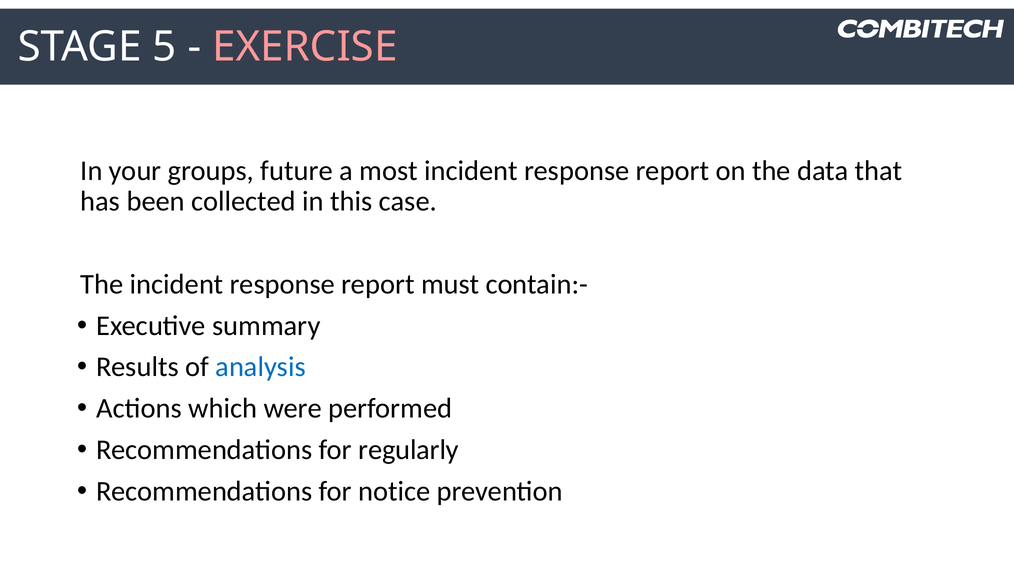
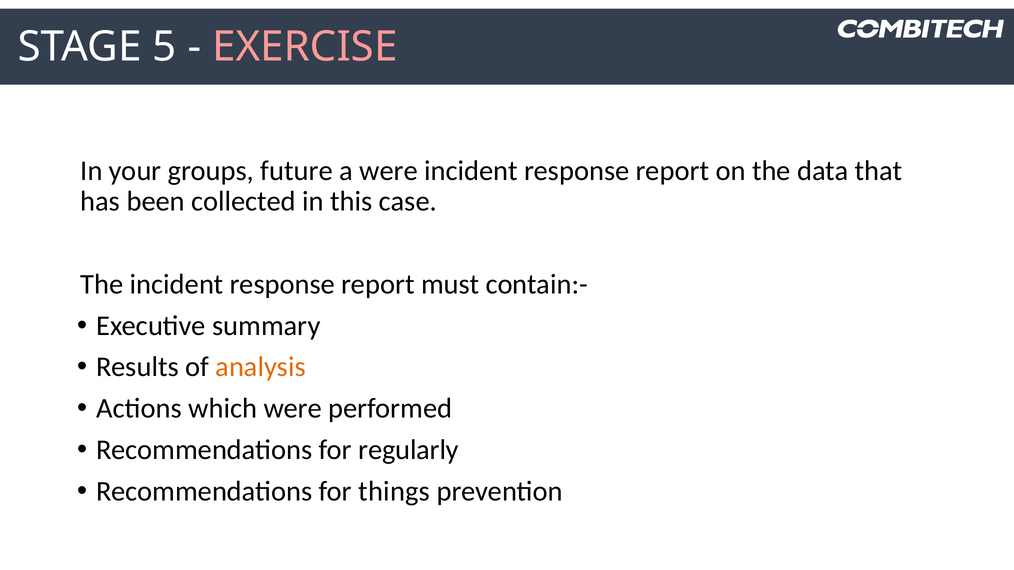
a most: most -> were (389, 171)
analysis colour: blue -> orange (261, 367)
notice: notice -> things (394, 491)
